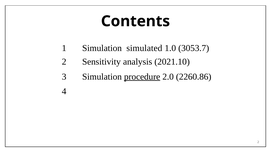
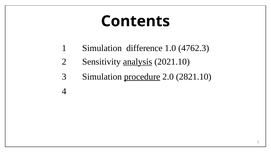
simulated: simulated -> difference (144, 48)
3053.7: 3053.7 -> 4762.3 (194, 48)
analysis underline: none -> present (138, 62)
2260.86: 2260.86 -> 2821.10 (194, 77)
